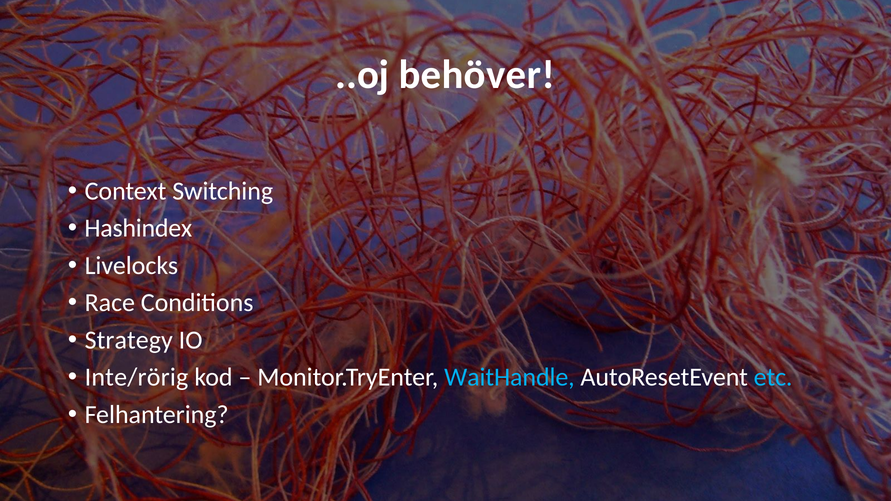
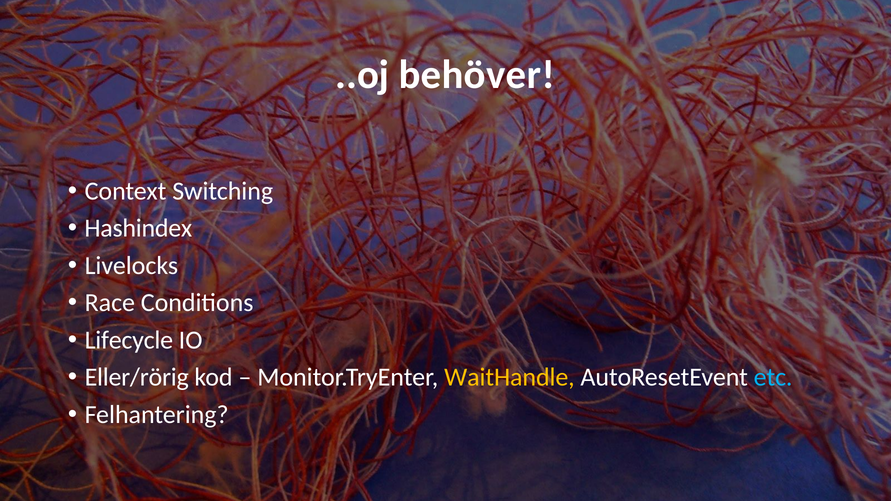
Strategy: Strategy -> Lifecycle (129, 340)
Inte/rörig: Inte/rörig -> Eller/rörig (137, 378)
WaitHandle colour: light blue -> yellow (509, 378)
